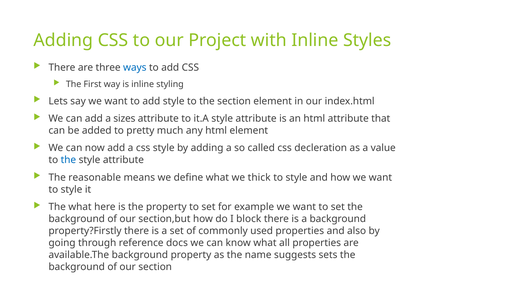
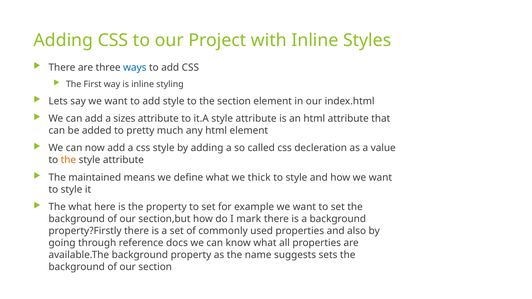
the colour: blue -> orange (68, 160)
reasonable: reasonable -> maintained (95, 178)
block: block -> mark (249, 219)
